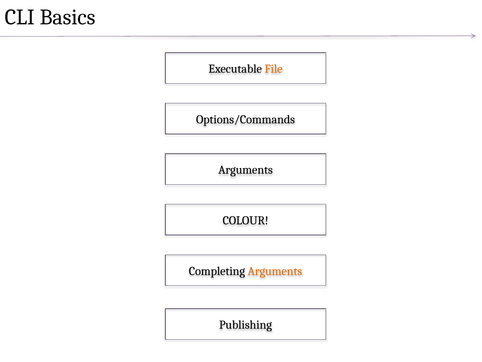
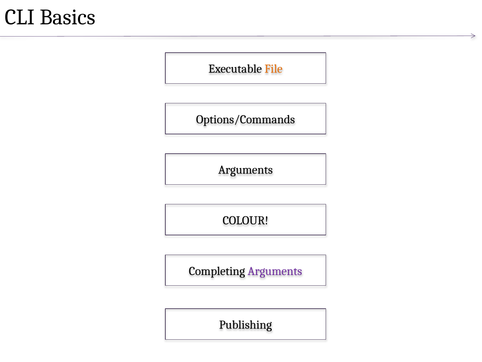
Arguments colour: orange -> purple (275, 271)
